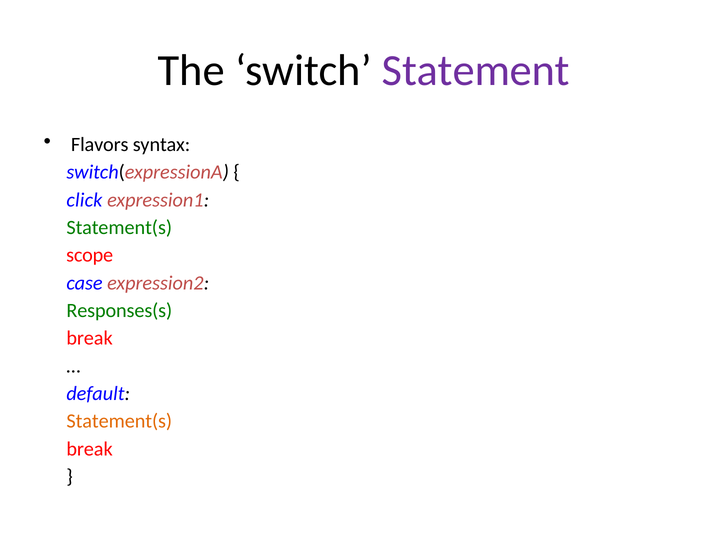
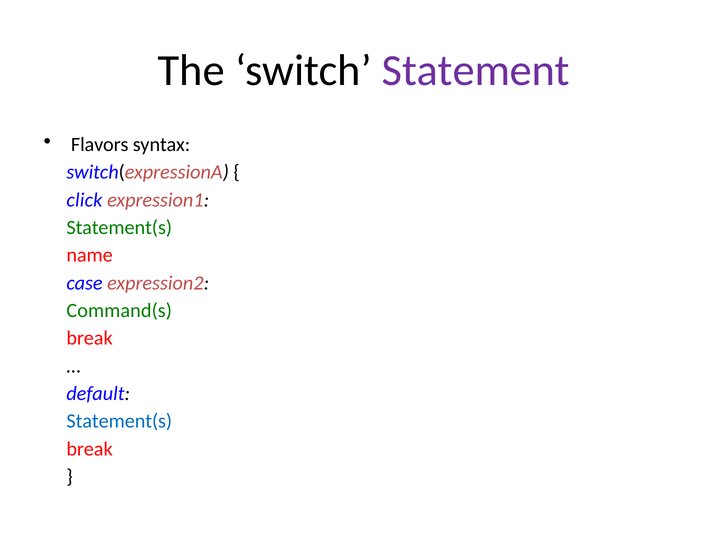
scope: scope -> name (90, 255)
Responses(s: Responses(s -> Command(s (119, 311)
Statement(s colour: orange -> blue (119, 421)
